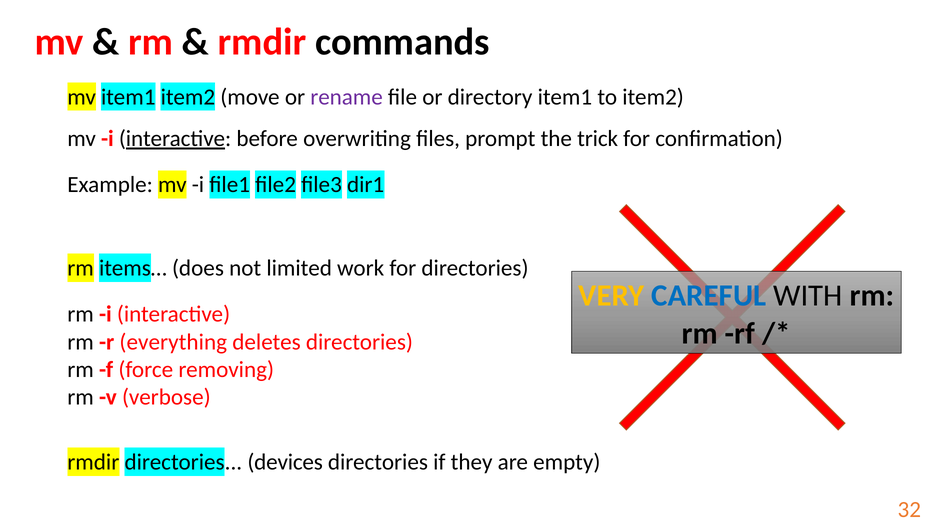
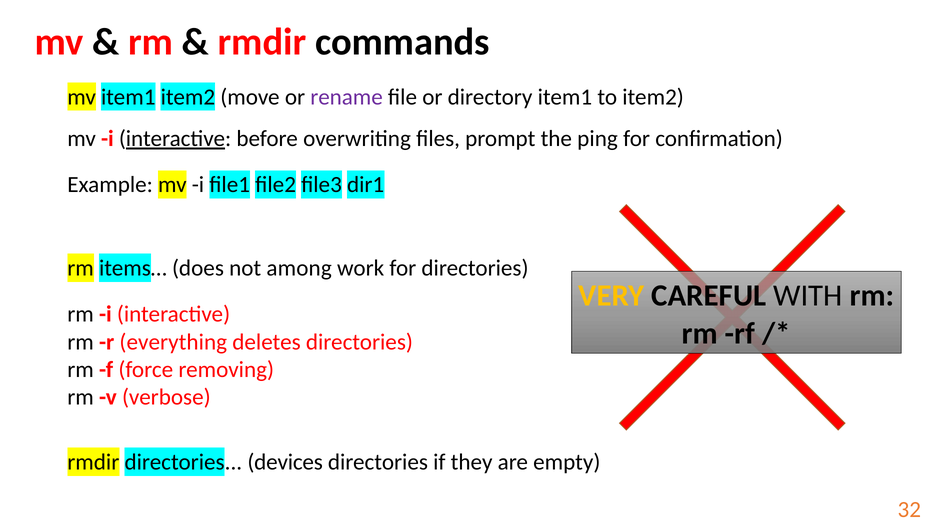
trick: trick -> ping (598, 139)
limited: limited -> among (299, 268)
CAREFUL colour: blue -> black (709, 296)
